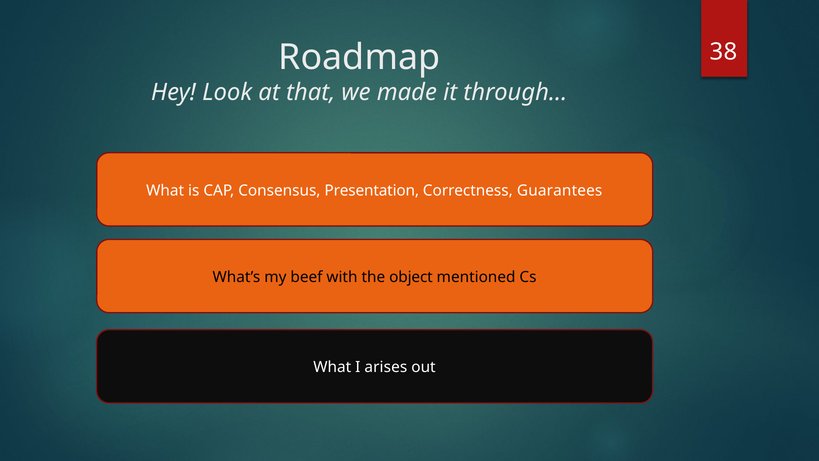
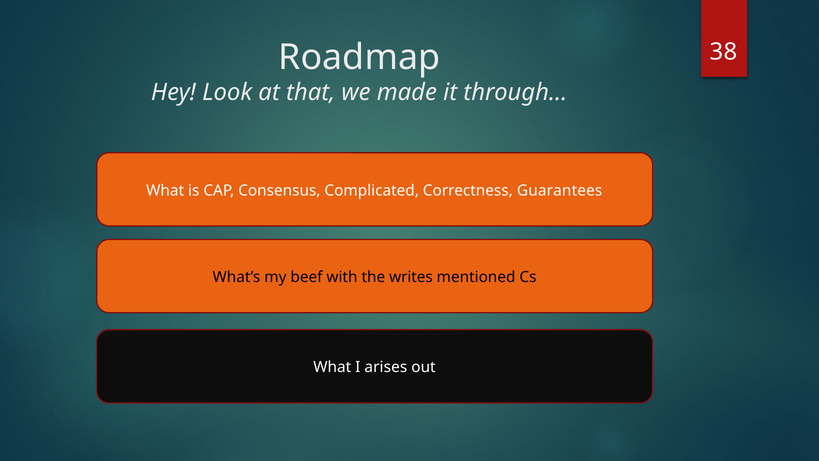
Presentation: Presentation -> Complicated (372, 190)
object: object -> writes (411, 277)
